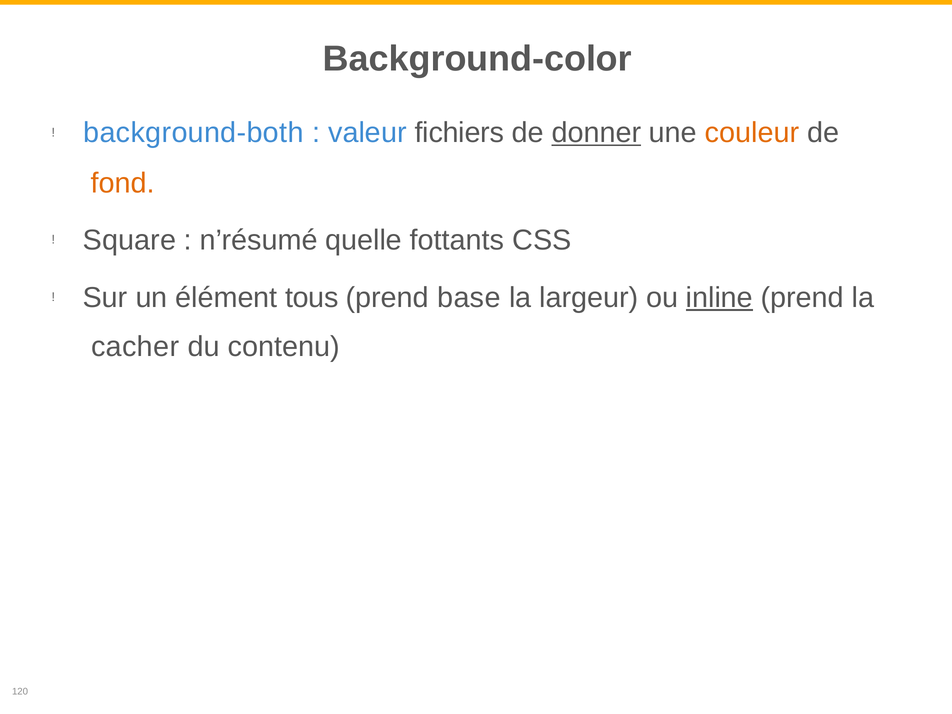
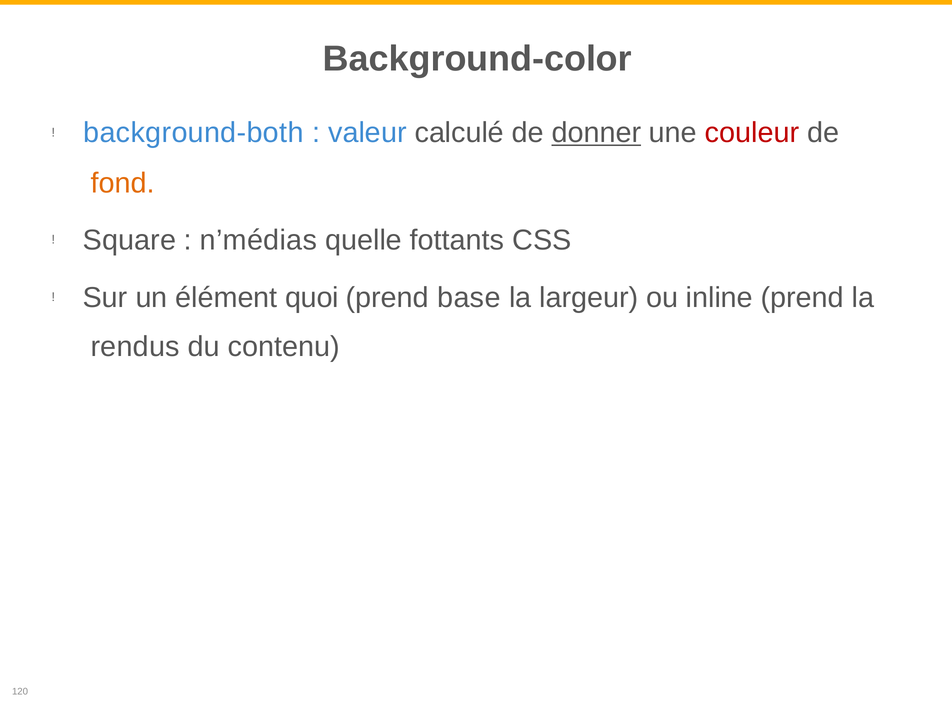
fichiers: fichiers -> calculé (459, 133)
couleur colour: orange -> red (752, 133)
n’résumé: n’résumé -> n’médias (258, 240)
tous: tous -> quoi (312, 298)
inline underline: present -> none (719, 298)
cacher: cacher -> rendus (135, 347)
